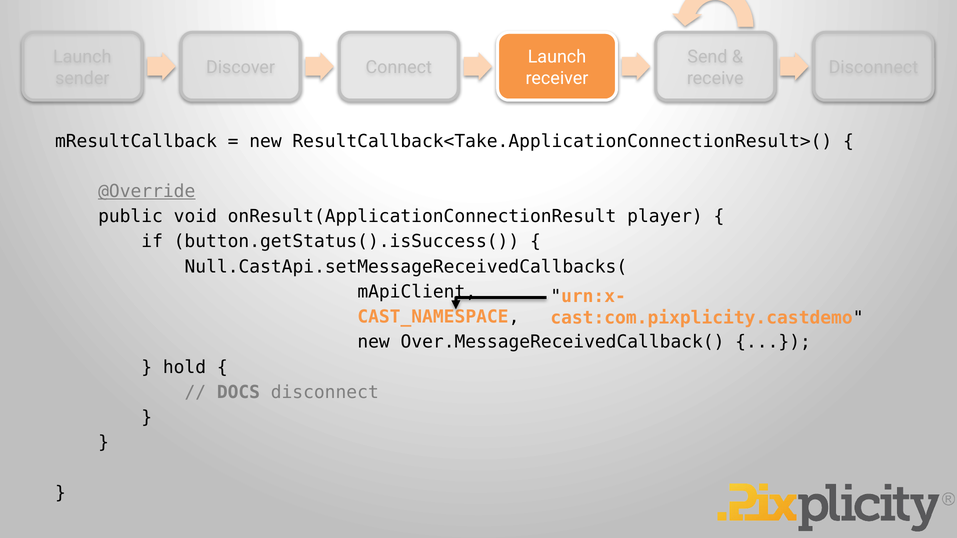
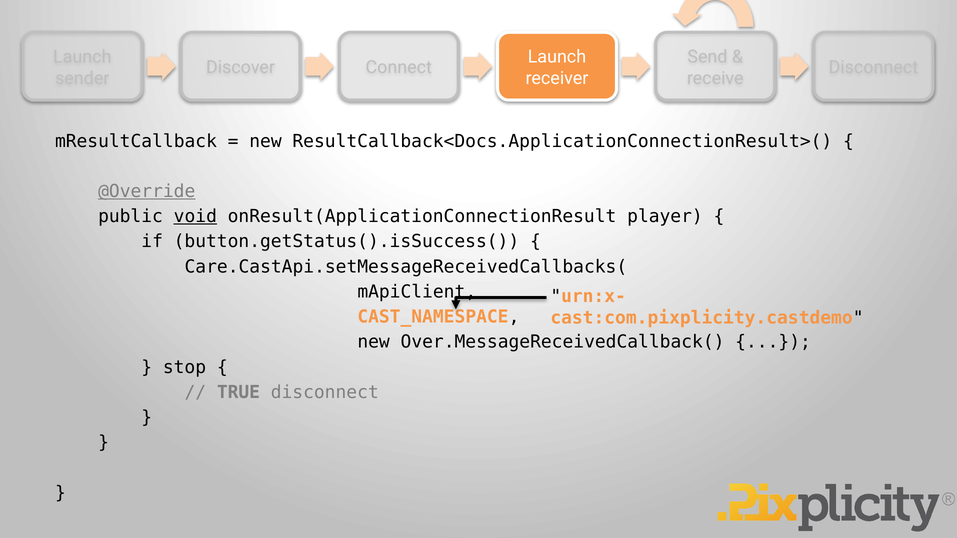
ResultCallback<Take.ApplicationConnectionResult>(: ResultCallback<Take.ApplicationConnectionResult>( -> ResultCallback<Docs.ApplicationConnectionResult>( (562, 141)
void underline: none -> present (195, 217)
Null.CastApi.setMessageReceivedCallbacks(: Null.CastApi.setMessageReceivedCallbacks( -> Care.CastApi.setMessageReceivedCallbacks( (406, 267)
hold: hold -> stop (185, 367)
DOCS: DOCS -> TRUE (238, 392)
